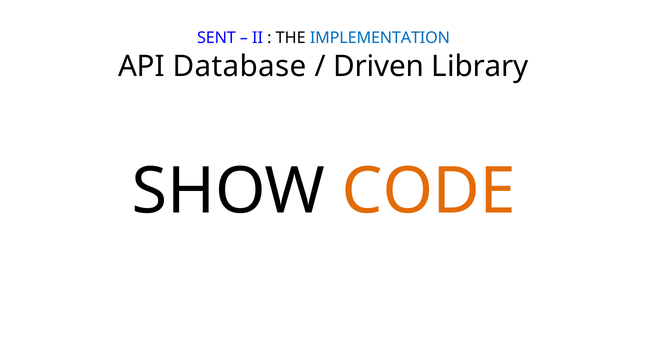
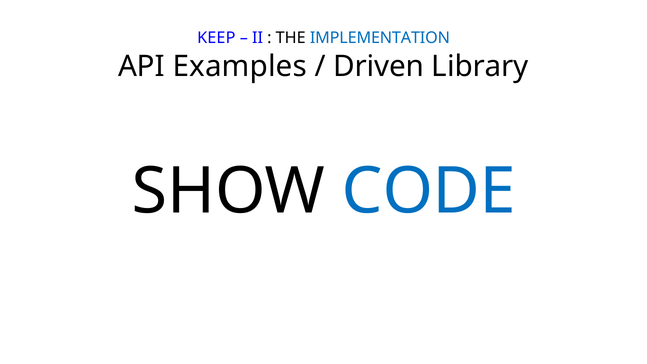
SENT: SENT -> KEEP (216, 38)
Database: Database -> Examples (240, 66)
CODE colour: orange -> blue (429, 192)
